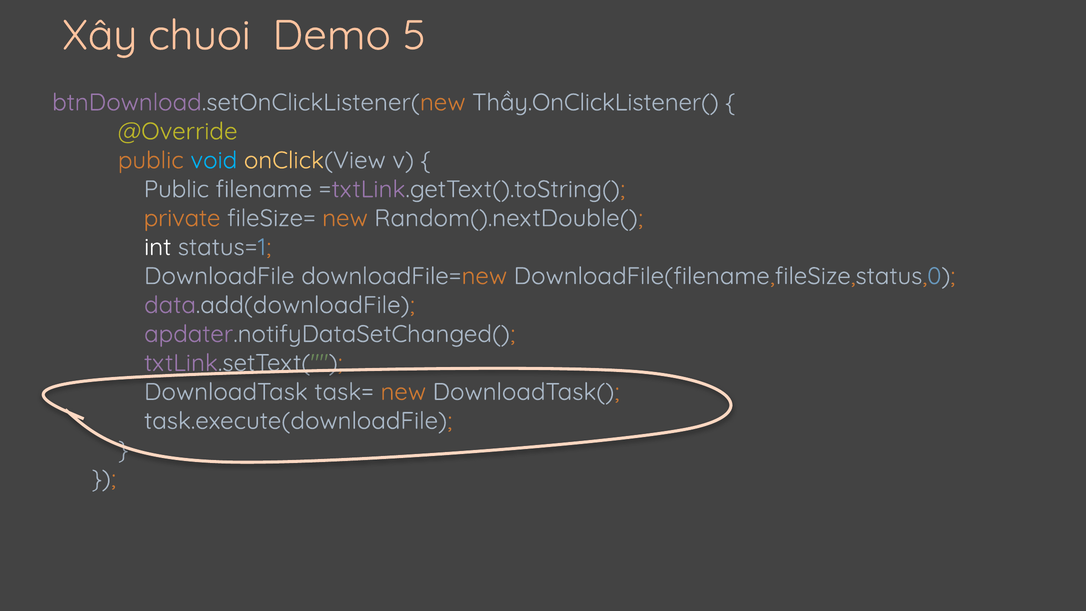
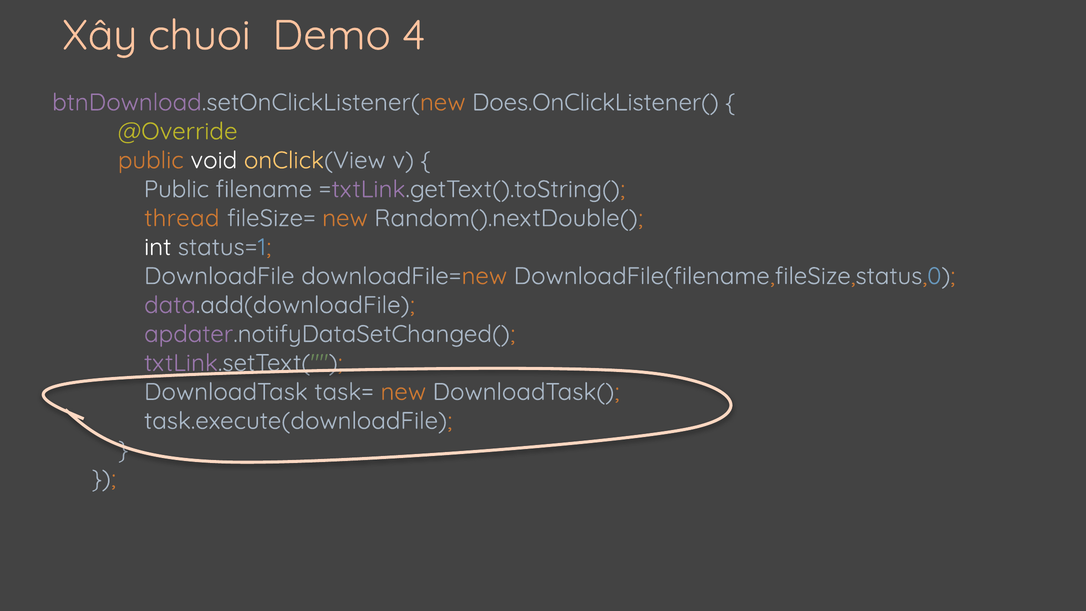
5: 5 -> 4 (414, 36)
Thầy.OnClickListener(: Thầy.OnClickListener( -> Does.OnClickListener( (595, 102)
void colour: light blue -> white (214, 160)
private: private -> thread (182, 218)
